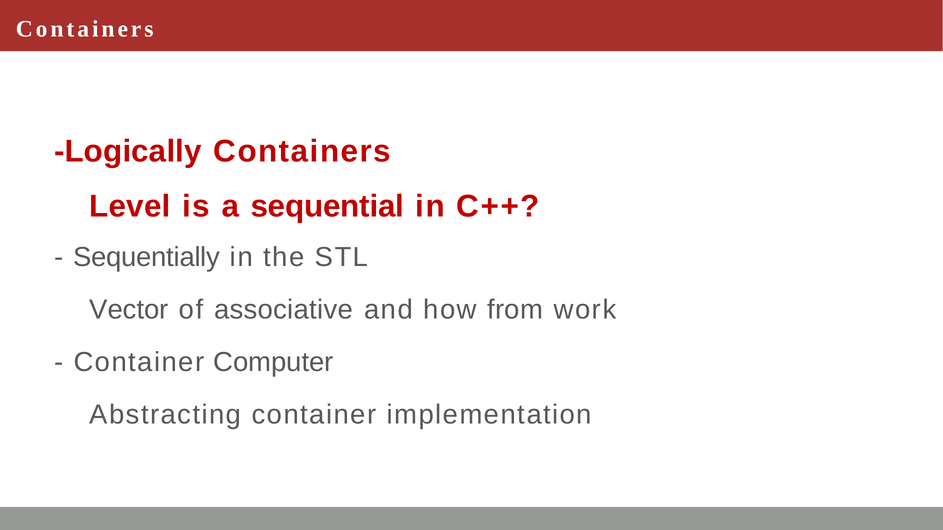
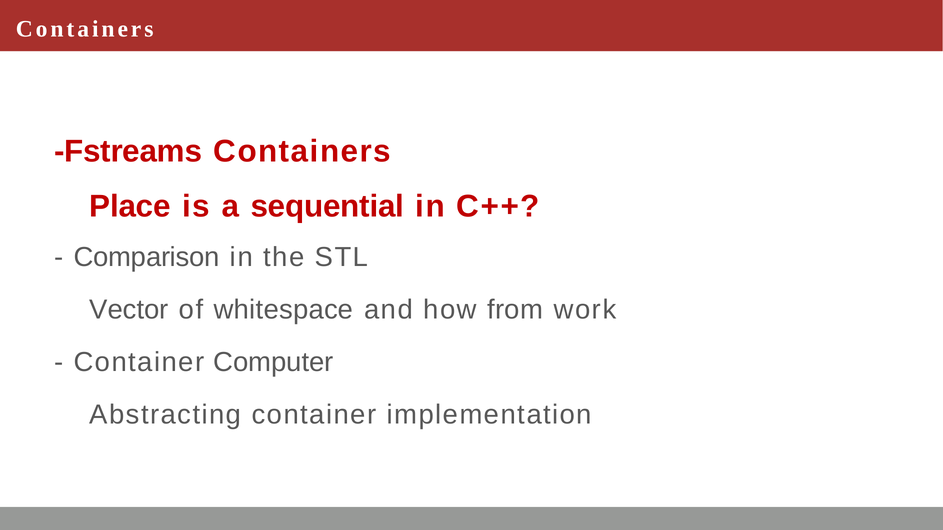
Logically: Logically -> Fstreams (128, 151)
Level: Level -> Place (130, 206)
Sequentially: Sequentially -> Comparison (147, 257)
associative: associative -> whitespace (284, 310)
